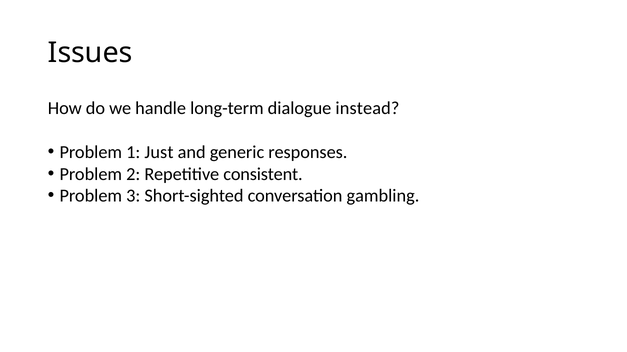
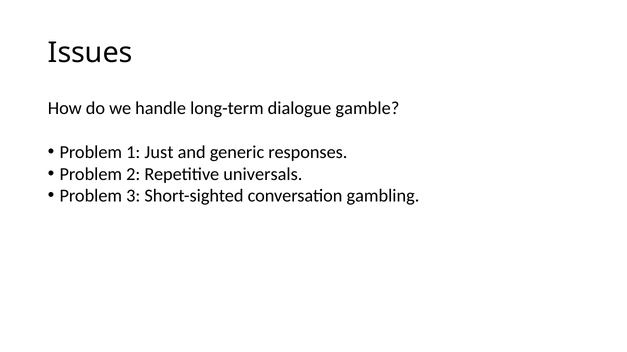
instead: instead -> gamble (367, 108)
consistent: consistent -> universals (263, 174)
